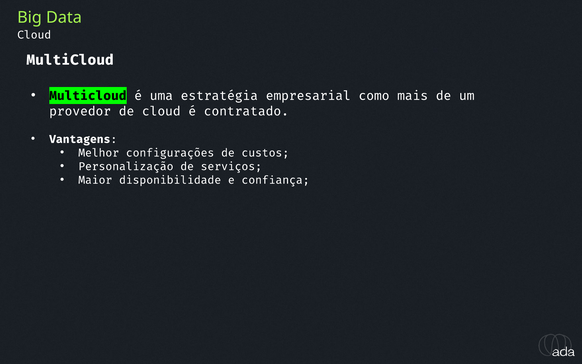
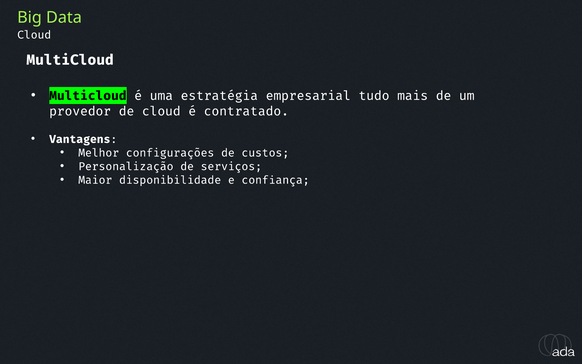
como: como -> tudo (374, 96)
